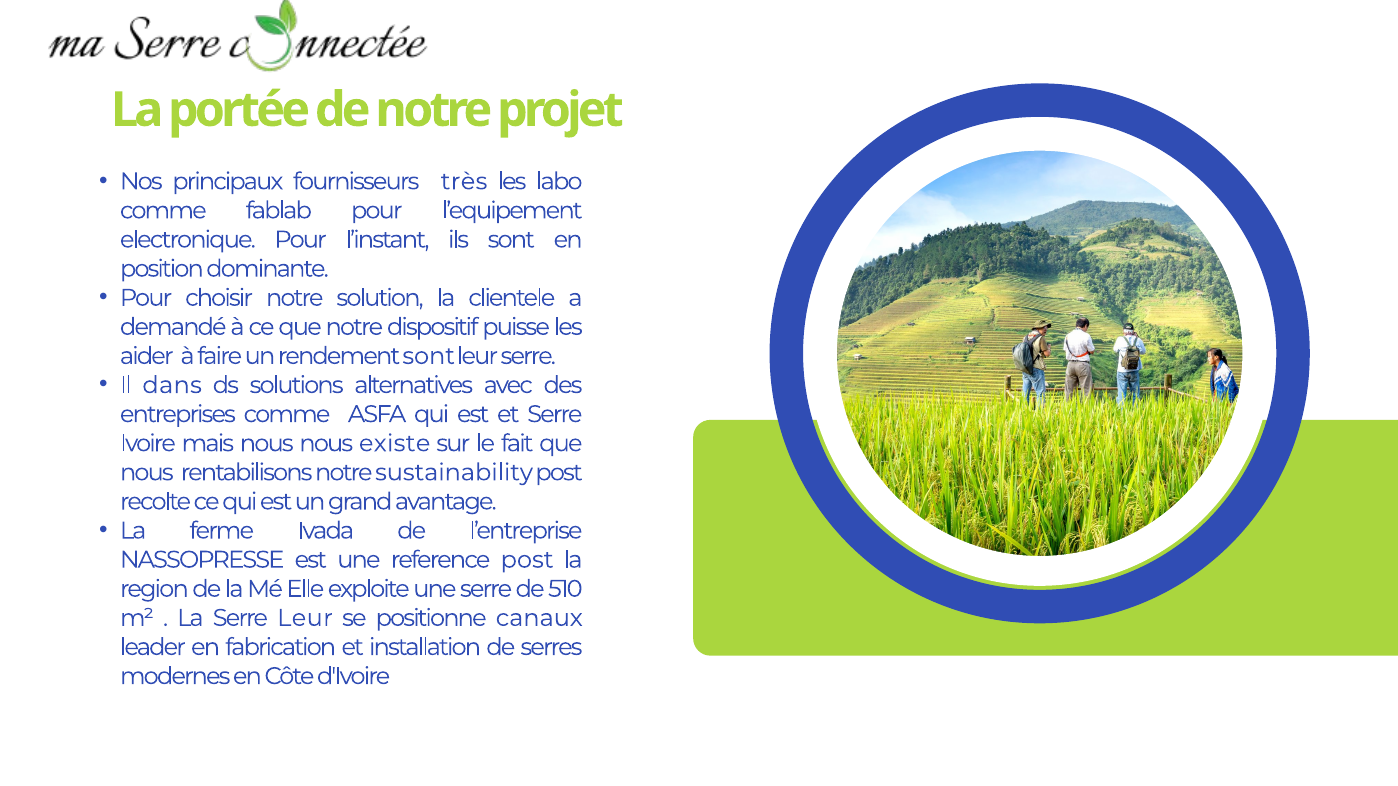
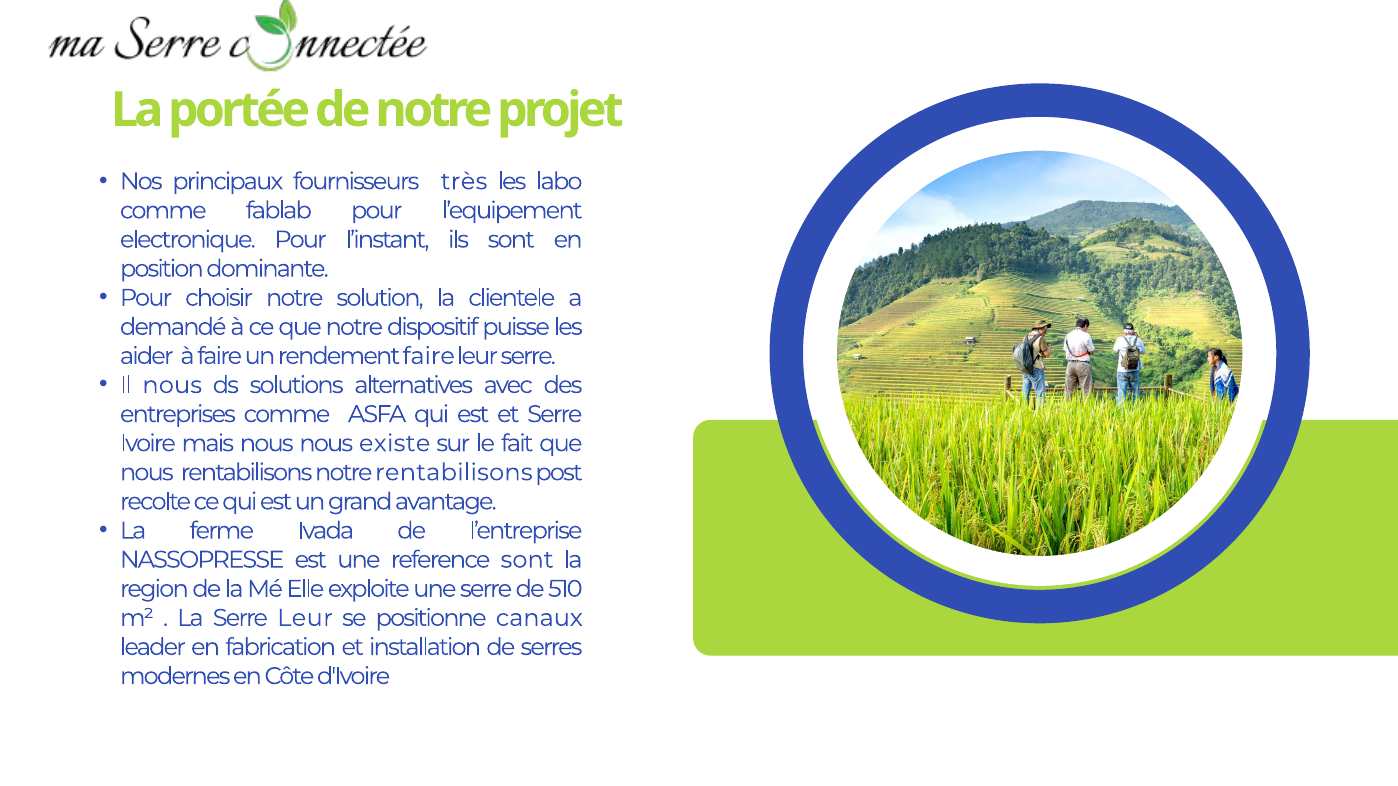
rendement sont: sont -> faire (429, 356)
Il dans: dans -> nous (172, 385)
notre sustainability: sustainability -> rentabilisons (454, 473)
reference post: post -> sont (527, 560)
